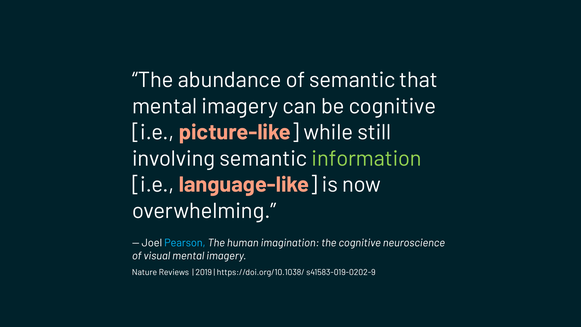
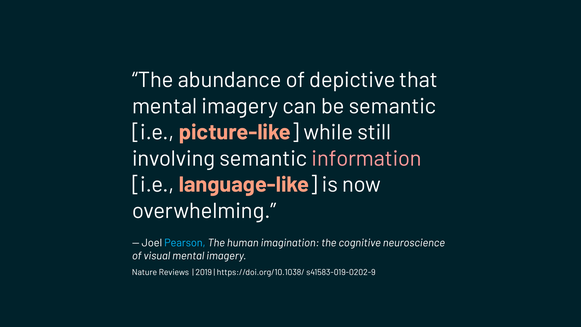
of semantic: semantic -> depictive (352, 80)
be cognitive: cognitive -> semantic (392, 106)
information colour: light green -> pink (367, 158)
